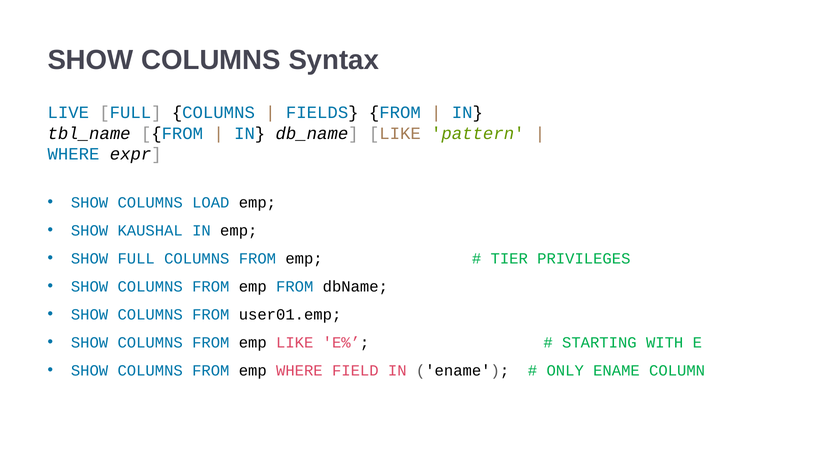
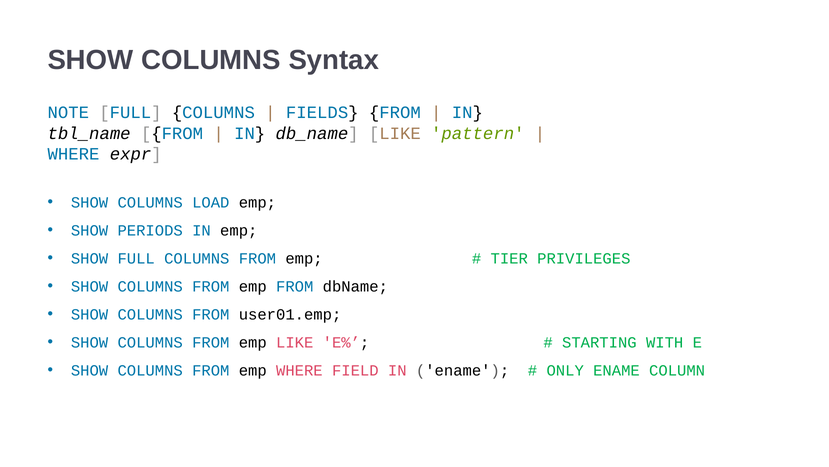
LIVE: LIVE -> NOTE (68, 112)
KAUSHAL: KAUSHAL -> PERIODS (150, 230)
